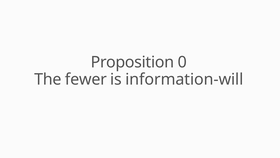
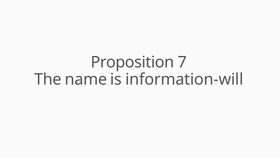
0: 0 -> 7 (182, 62)
fewer: fewer -> name (86, 79)
